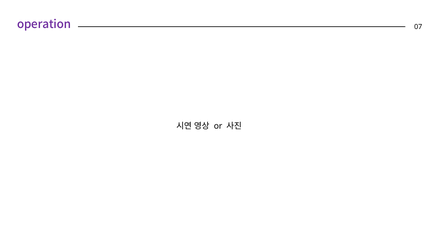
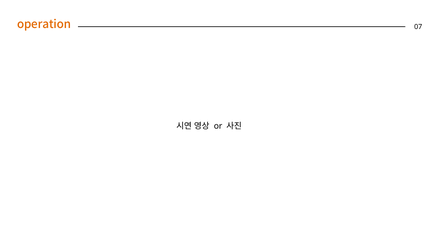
operation colour: purple -> orange (44, 24)
